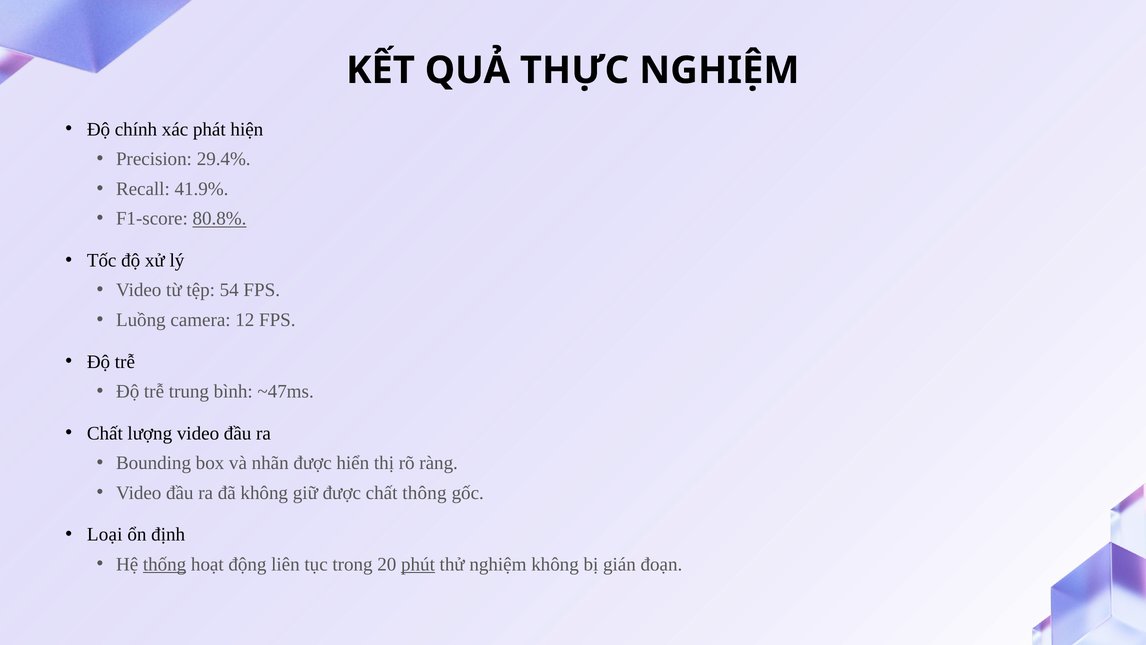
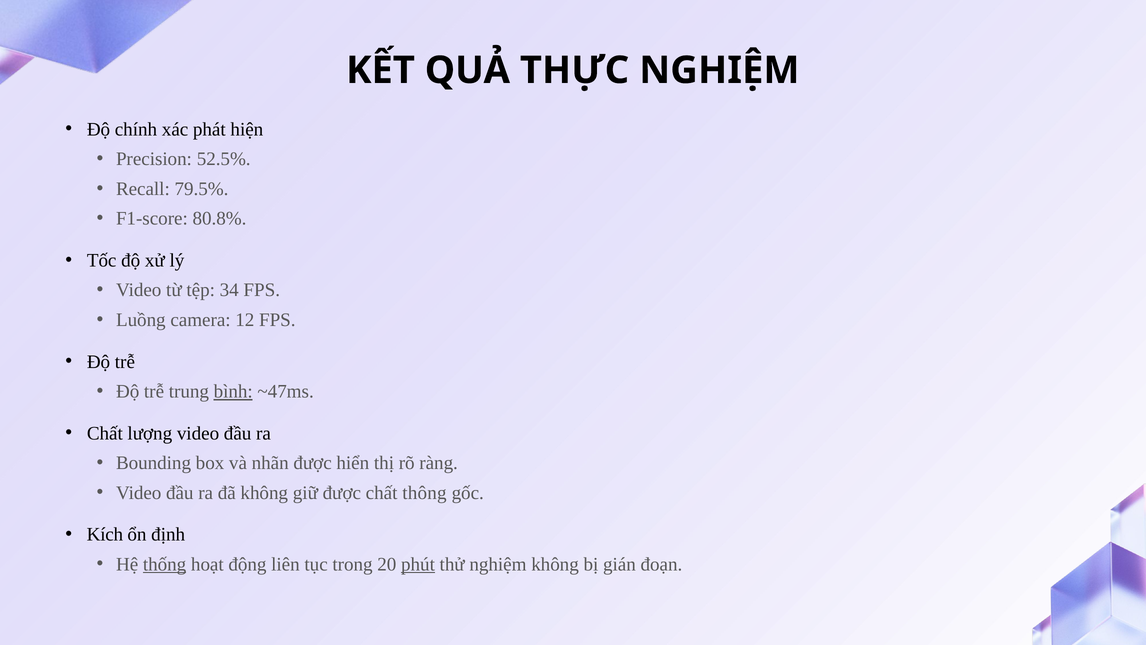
29.4%: 29.4% -> 52.5% (224, 159)
41.9%: 41.9% -> 79.5% (202, 189)
80.8% underline: present -> none (220, 219)
54: 54 -> 34 (229, 290)
bình underline: none -> present (233, 391)
Loại: Loại -> Kích (105, 534)
